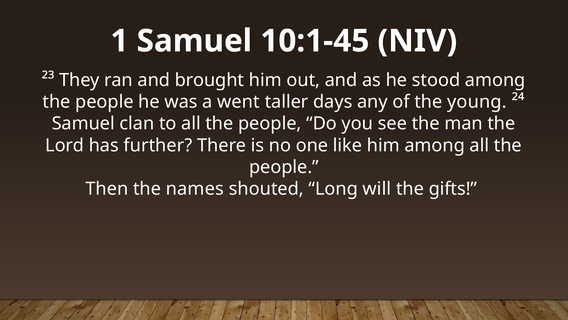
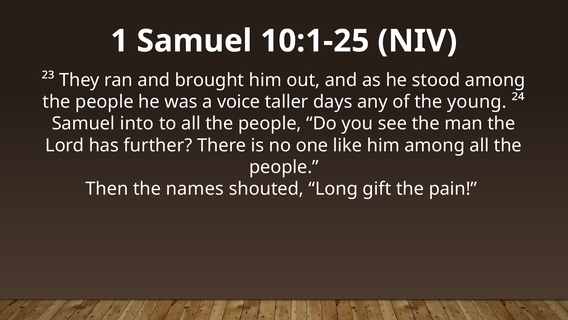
10:1-45: 10:1-45 -> 10:1-25 (315, 41)
went: went -> voice (239, 102)
clan: clan -> into (137, 123)
will: will -> gift (377, 189)
gifts: gifts -> pain (453, 189)
